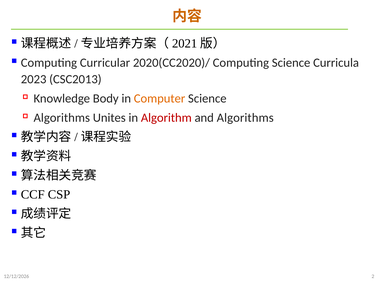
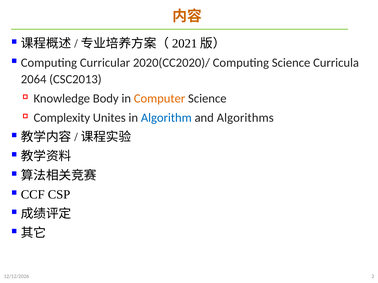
2023: 2023 -> 2064 (34, 79)
Algorithms: Algorithms -> Complexity (62, 118)
Algorithm colour: red -> blue (166, 118)
